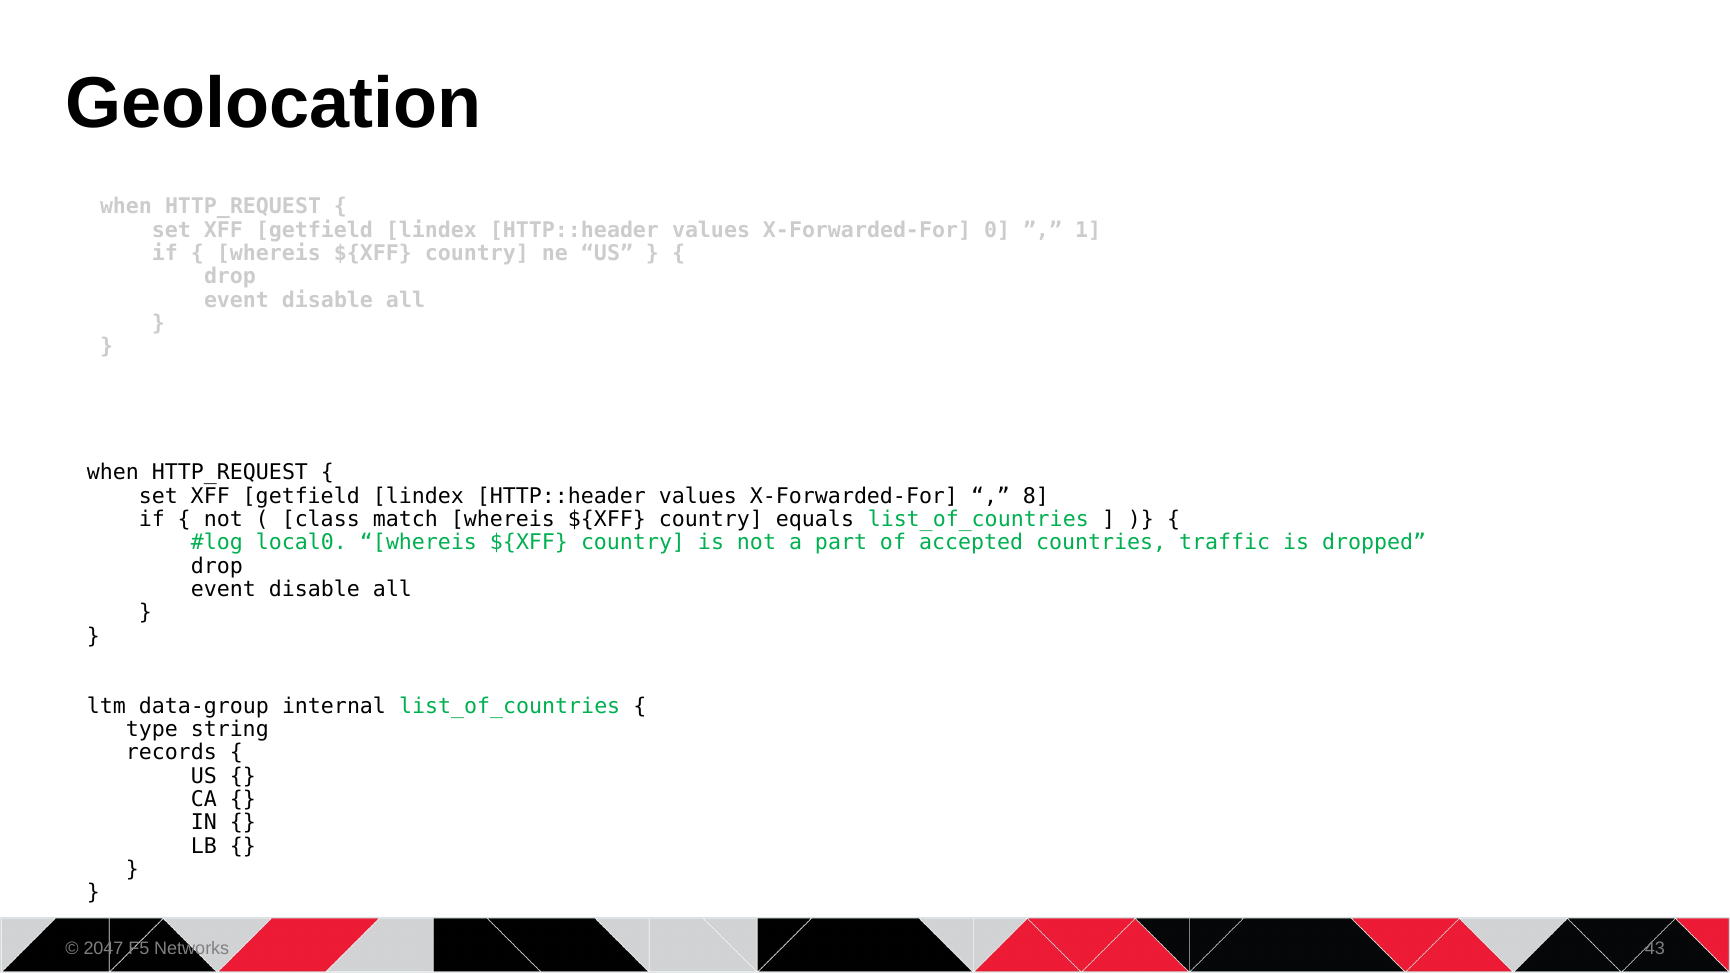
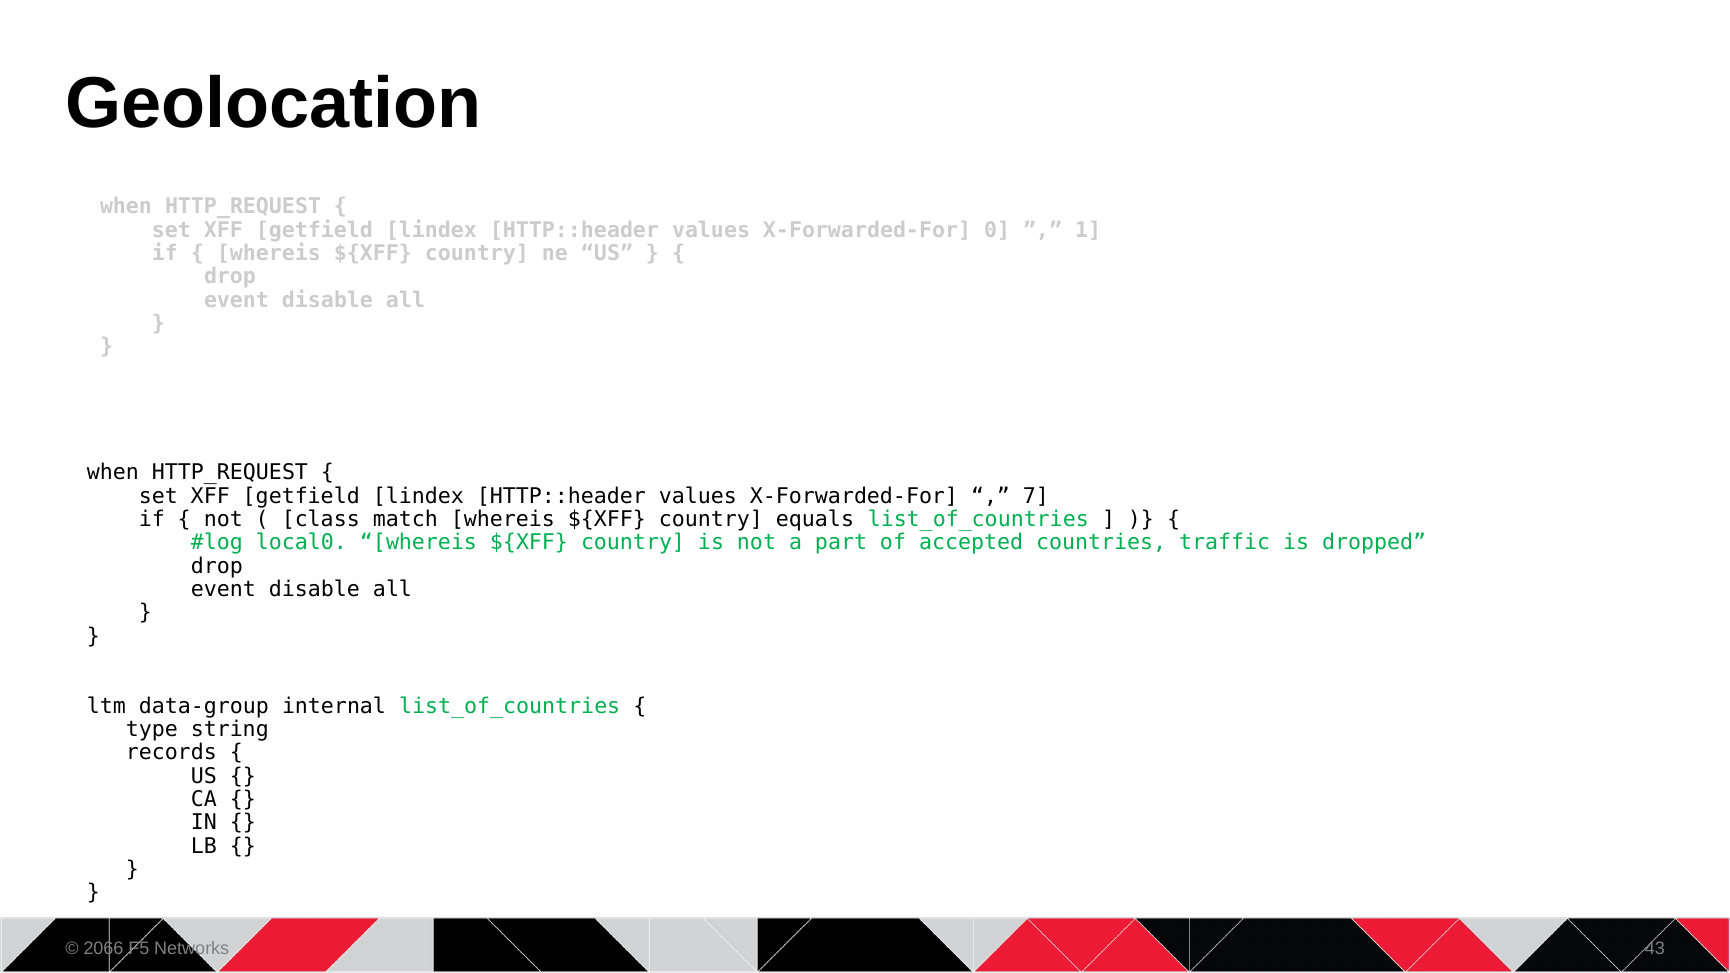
8: 8 -> 7 (1036, 496)
2047: 2047 -> 2066 (103, 948)
